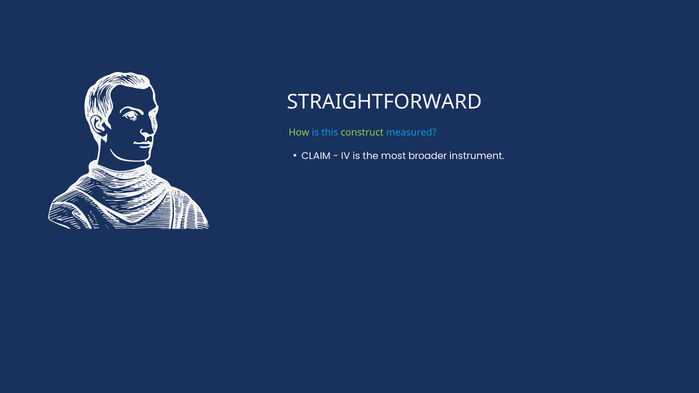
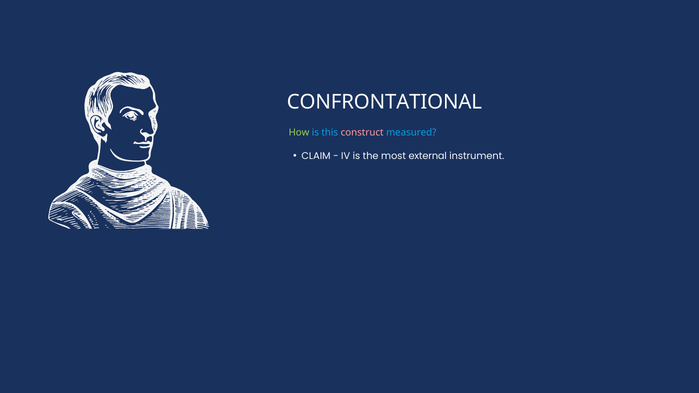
STRAIGHTFORWARD: STRAIGHTFORWARD -> CONFRONTATIONAL (384, 102)
construct colour: light green -> pink (362, 133)
broader: broader -> external (428, 156)
